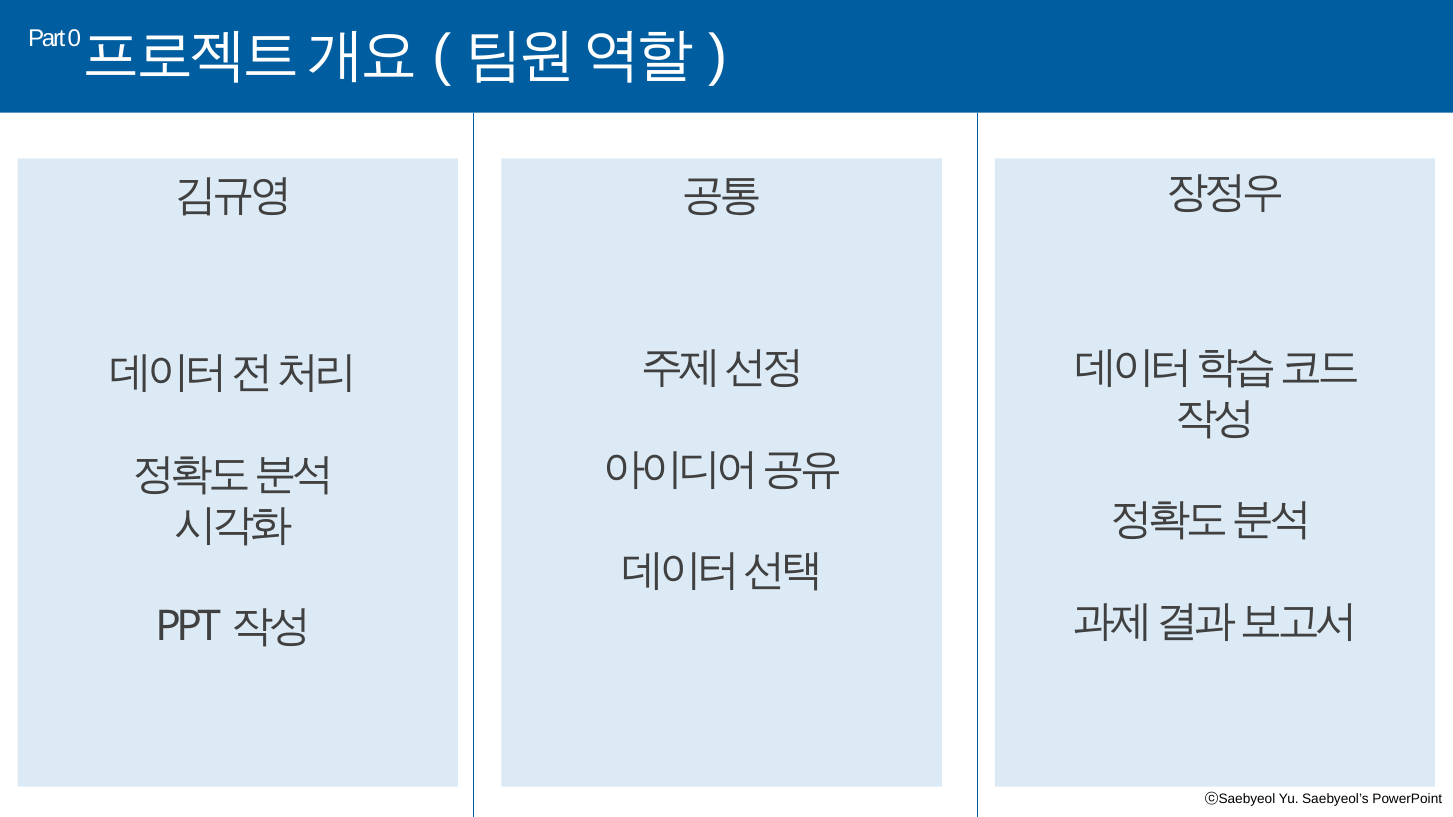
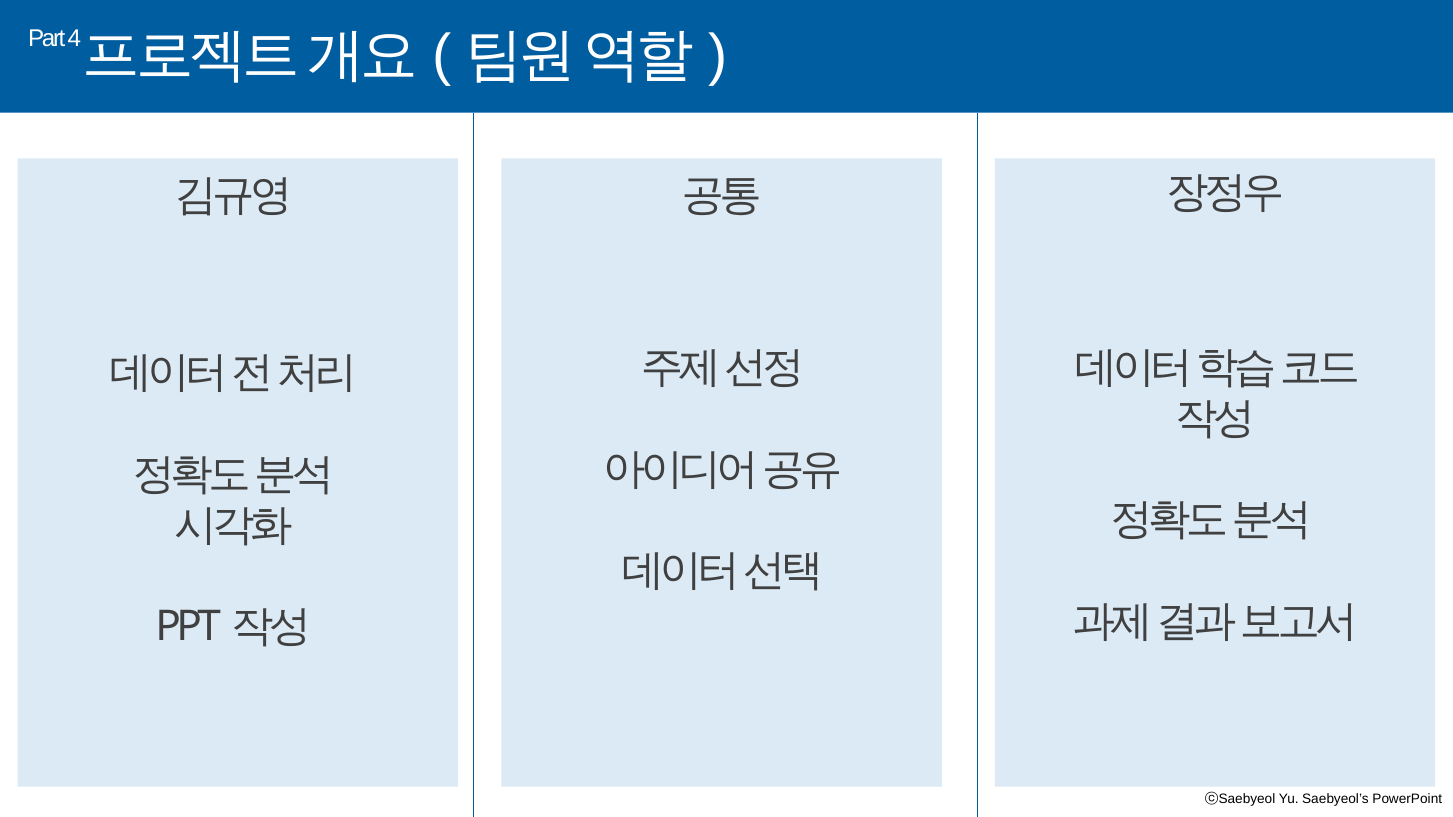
0: 0 -> 4 (74, 38)
